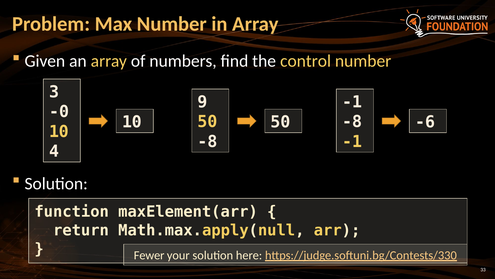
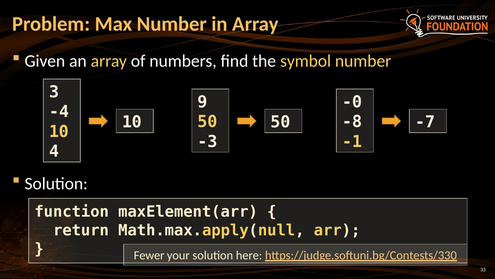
control: control -> symbol (306, 61)
-1: -1 -> -0 (352, 102)
-0: -0 -> -4 (59, 112)
-6: -6 -> -7 (425, 122)
-8: -8 -> -3 (208, 141)
